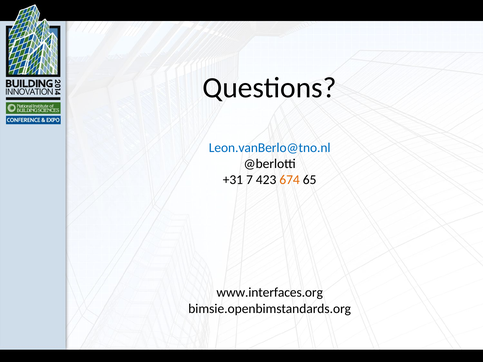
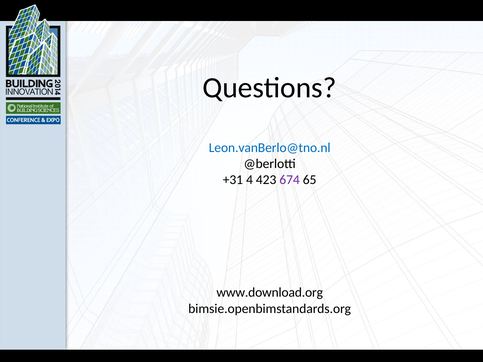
7: 7 -> 4 (249, 180)
674 colour: orange -> purple (290, 180)
www.interfaces.org: www.interfaces.org -> www.download.org (270, 293)
